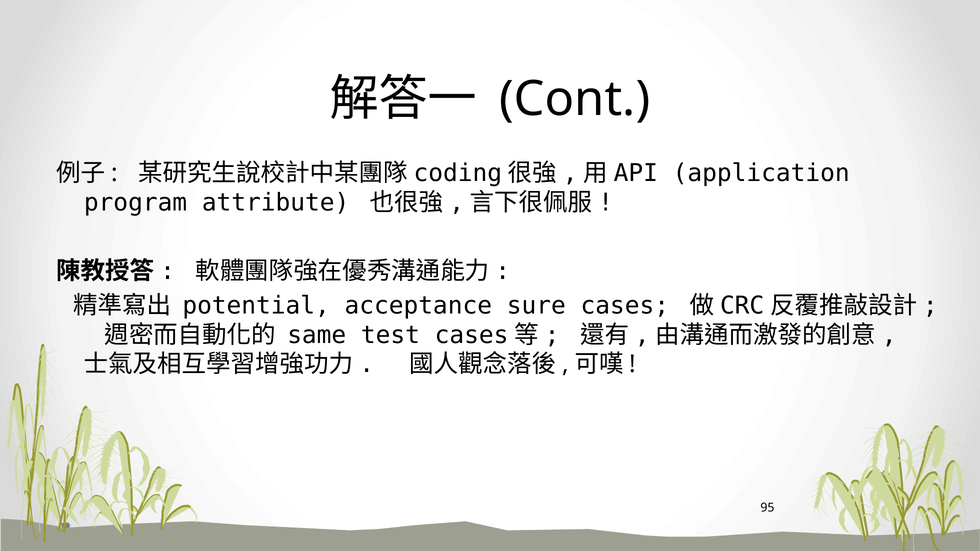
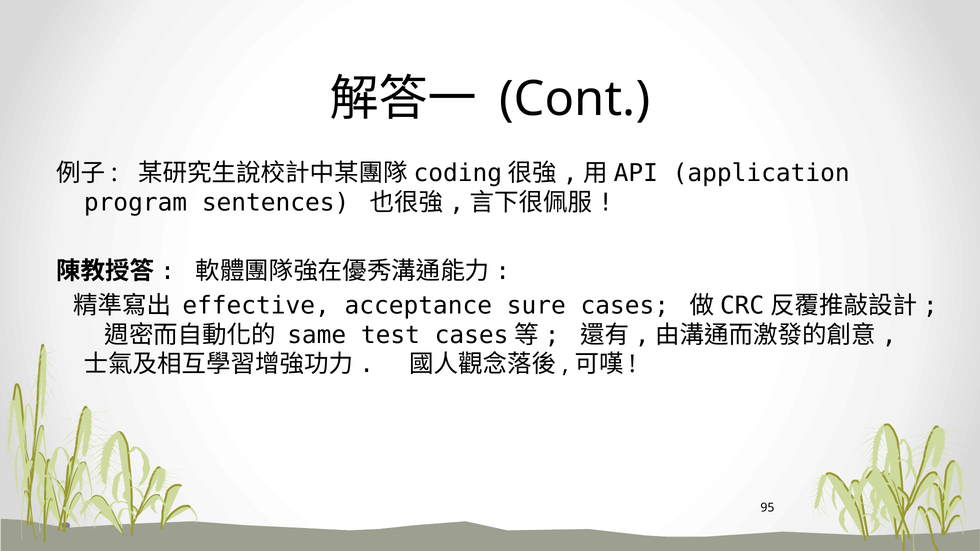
attribute: attribute -> sentences (276, 203)
potential: potential -> effective (256, 306)
